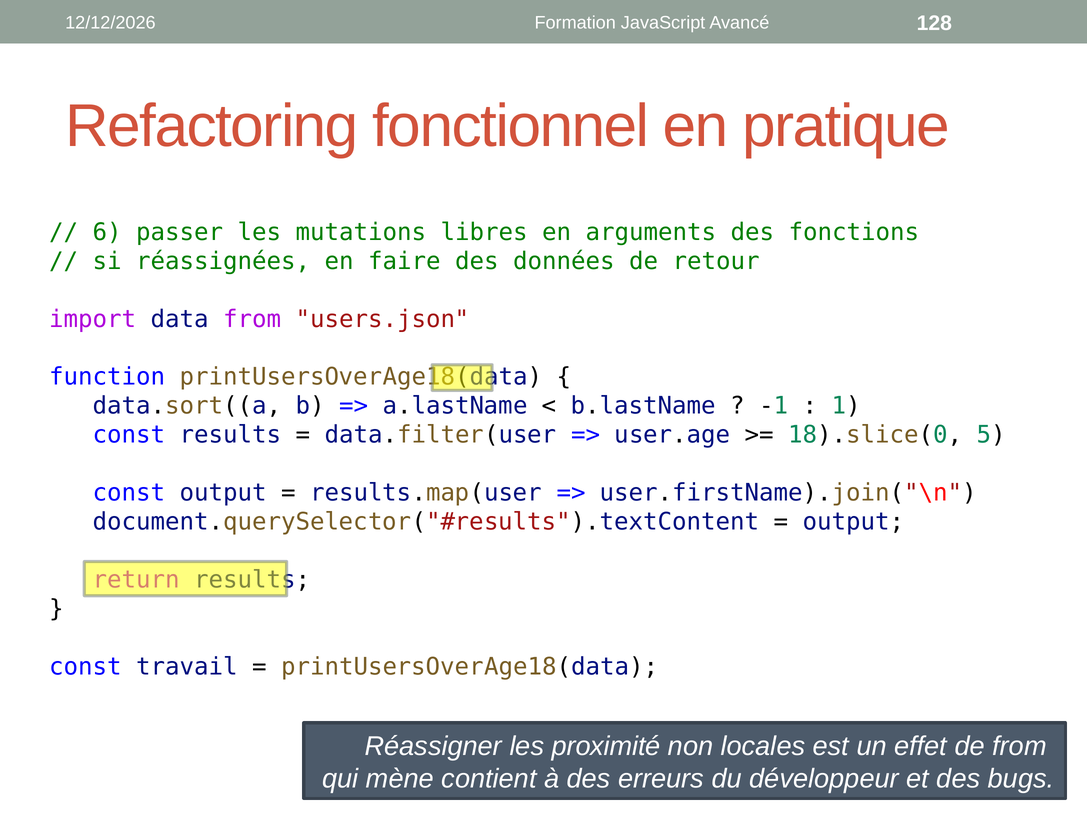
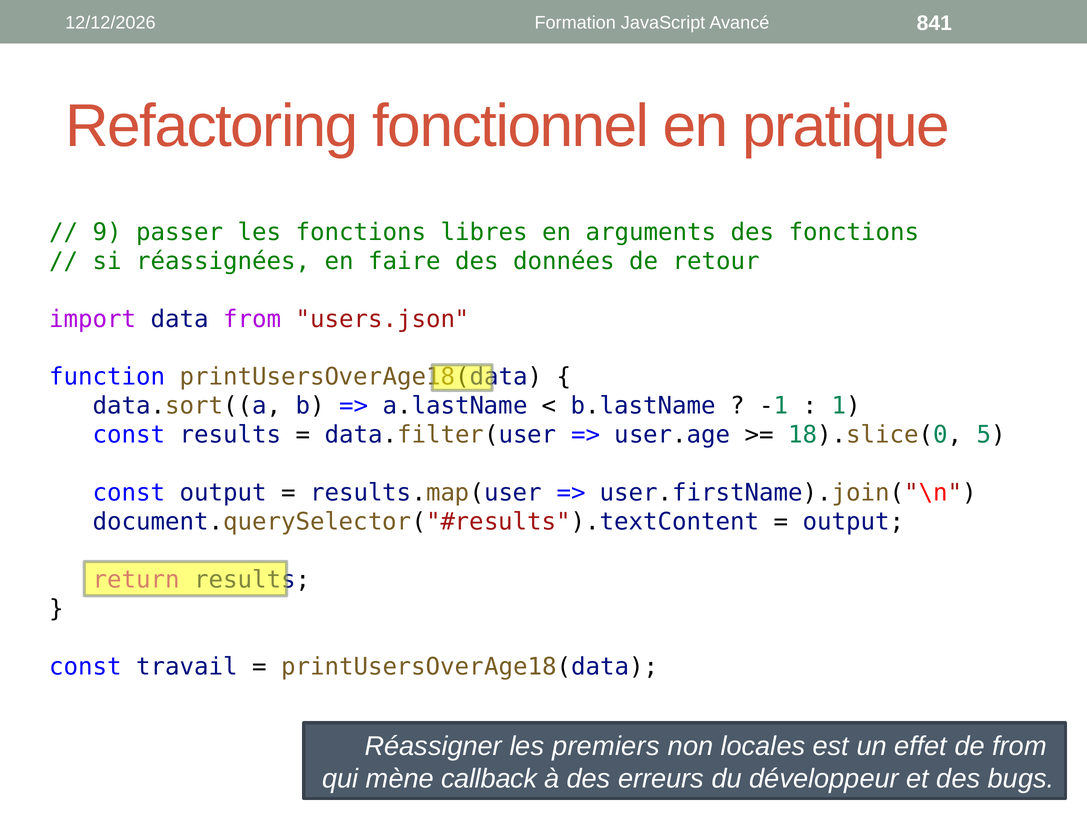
128: 128 -> 841 (934, 23)
6: 6 -> 9 (107, 232)
les mutations: mutations -> fonctions (361, 232)
proximité: proximité -> premiers (606, 746)
contient: contient -> callback (489, 779)
